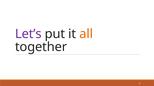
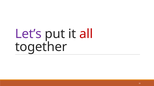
all colour: orange -> red (86, 34)
